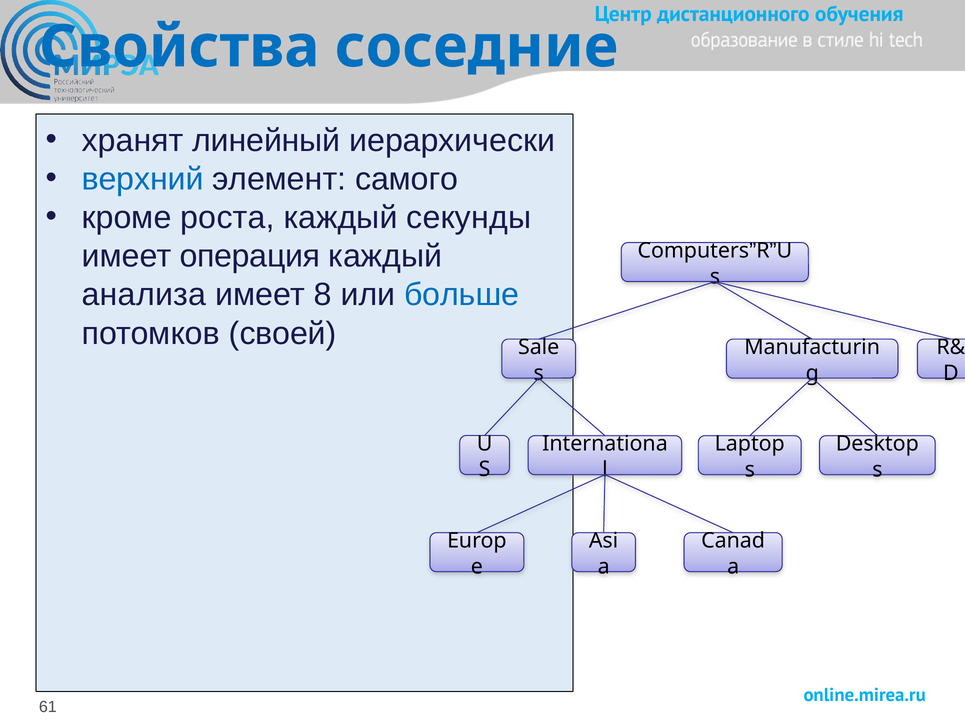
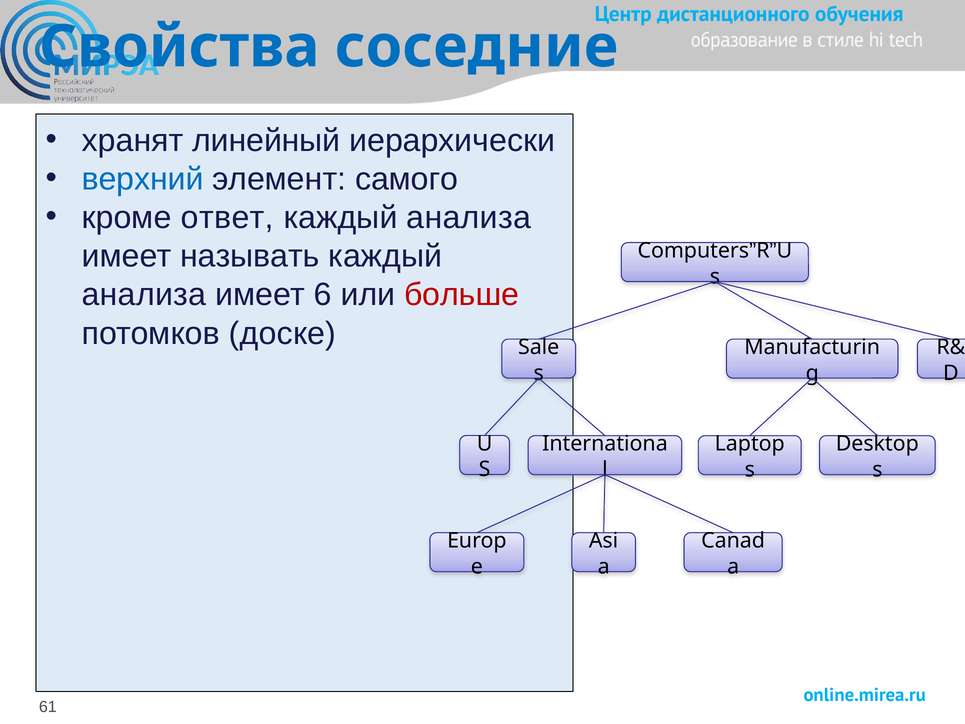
роста: роста -> ответ (227, 218)
секунды: секунды -> анализа (469, 218)
операция: операция -> называть (250, 256)
8: 8 -> 6 (323, 295)
больше colour: blue -> red (462, 295)
своей: своей -> доске (283, 333)
